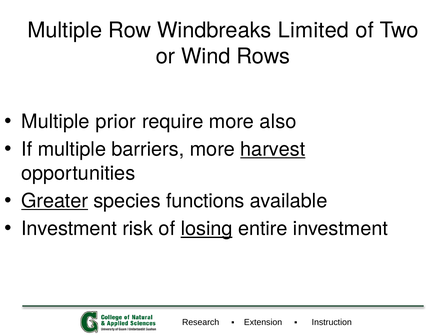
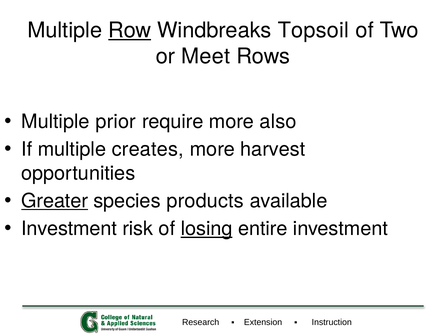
Row underline: none -> present (130, 30)
Limited: Limited -> Topsoil (313, 30)
Wind: Wind -> Meet (206, 56)
barriers: barriers -> creates (148, 149)
harvest underline: present -> none (273, 149)
functions: functions -> products (205, 201)
